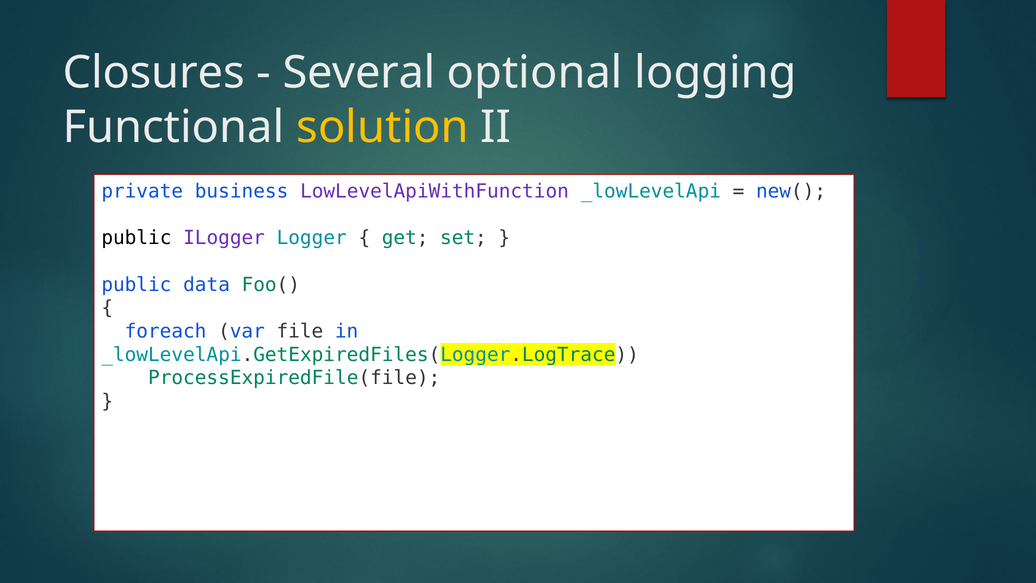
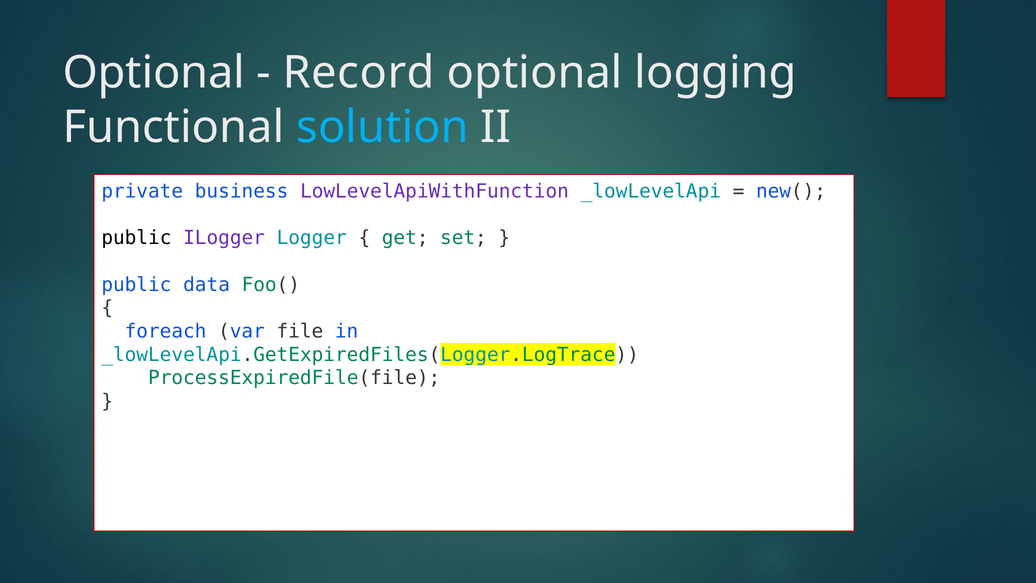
Closures: Closures -> Optional (154, 73)
Several: Several -> Record (359, 73)
solution colour: yellow -> light blue (382, 127)
